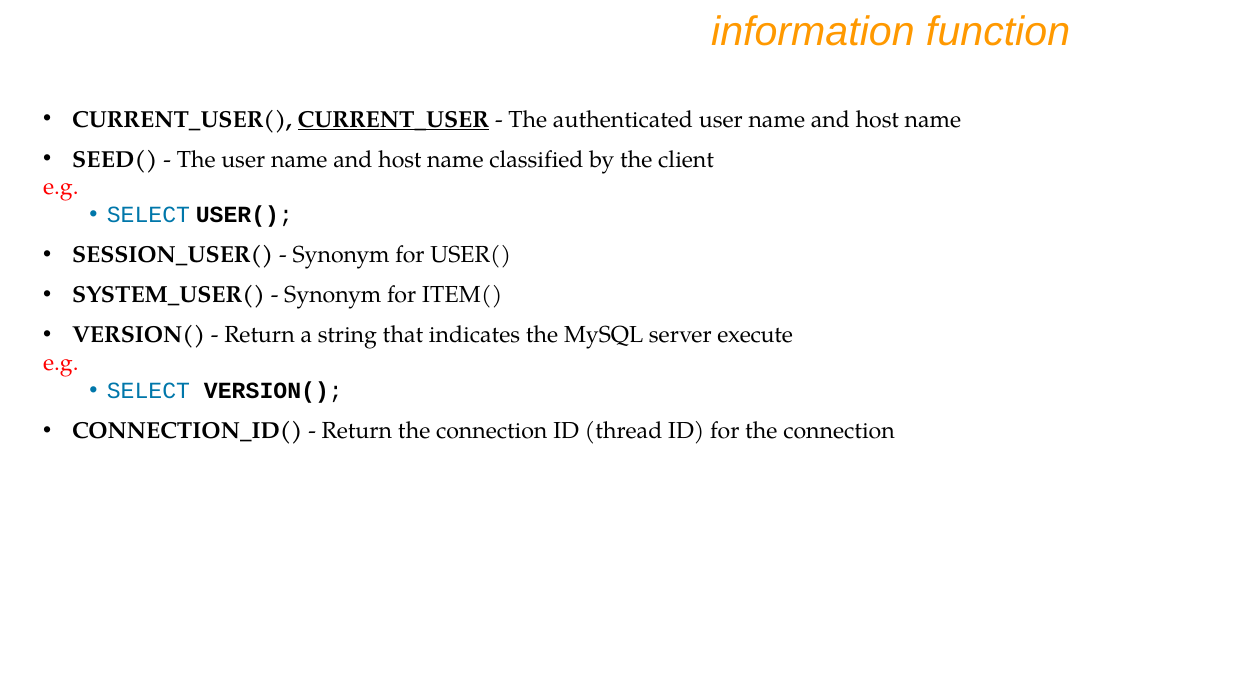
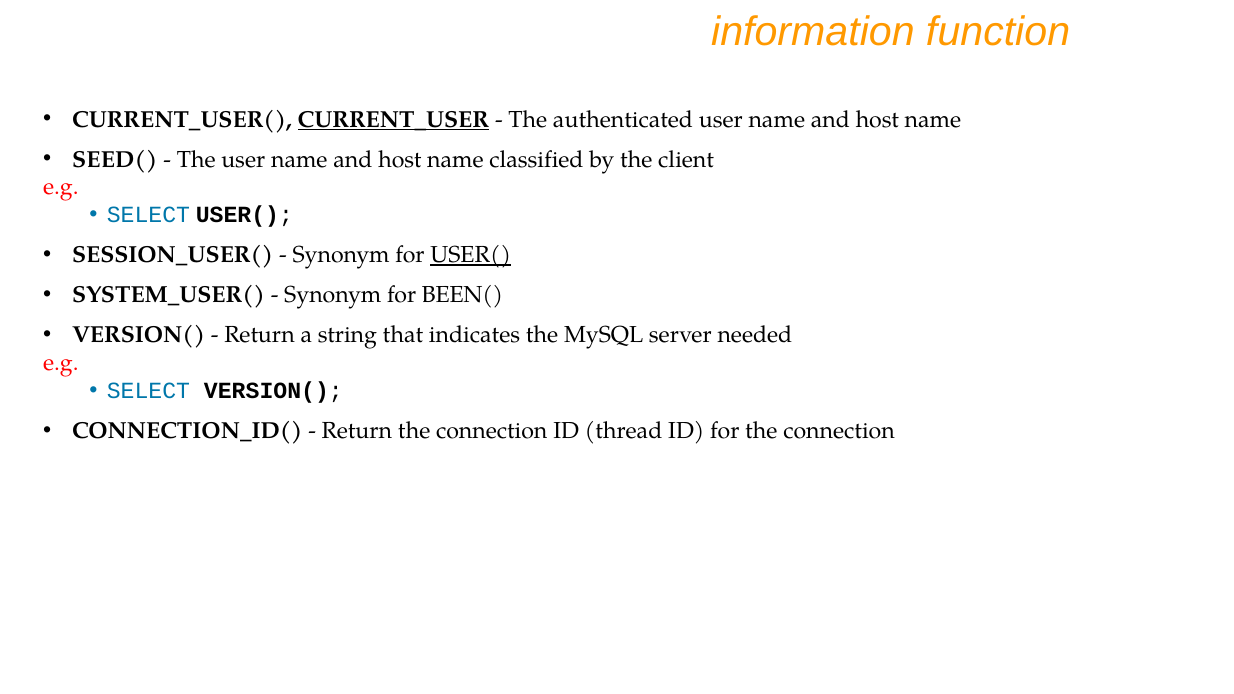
USER( underline: none -> present (471, 255)
ITEM(: ITEM( -> BEEN( (462, 295)
execute: execute -> needed (755, 335)
